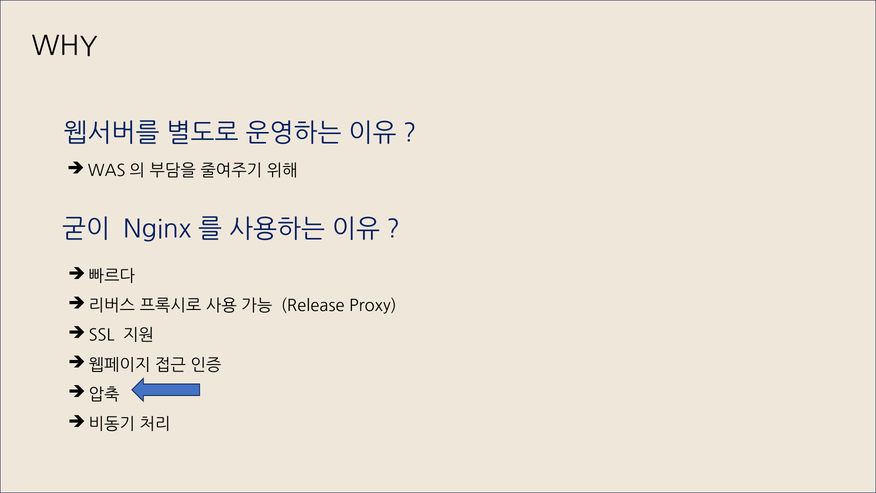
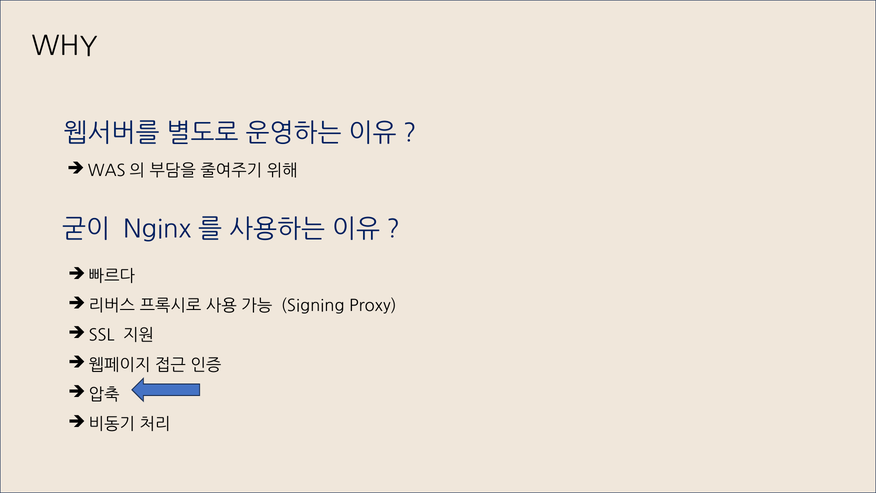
Release: Release -> Signing (313, 306)
